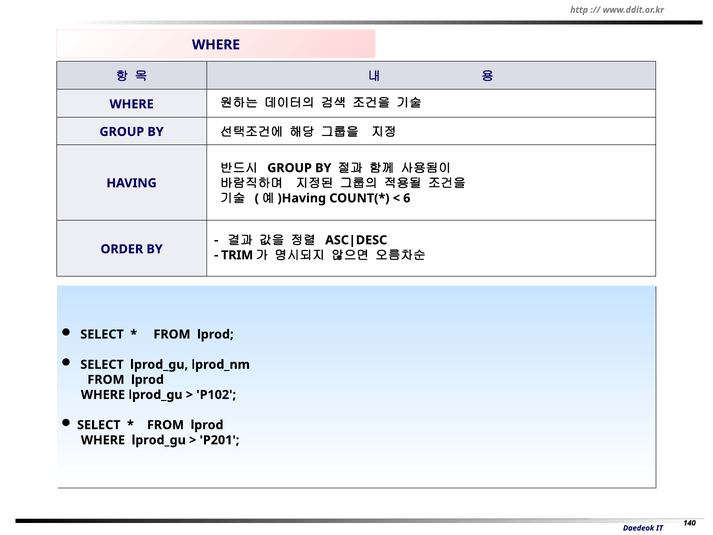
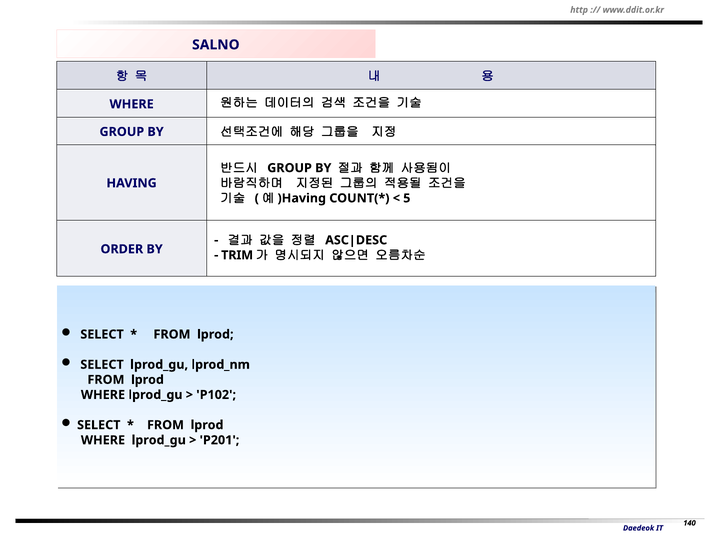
WHERE: WHERE -> SALNO (216, 45)
6: 6 -> 5 (407, 198)
